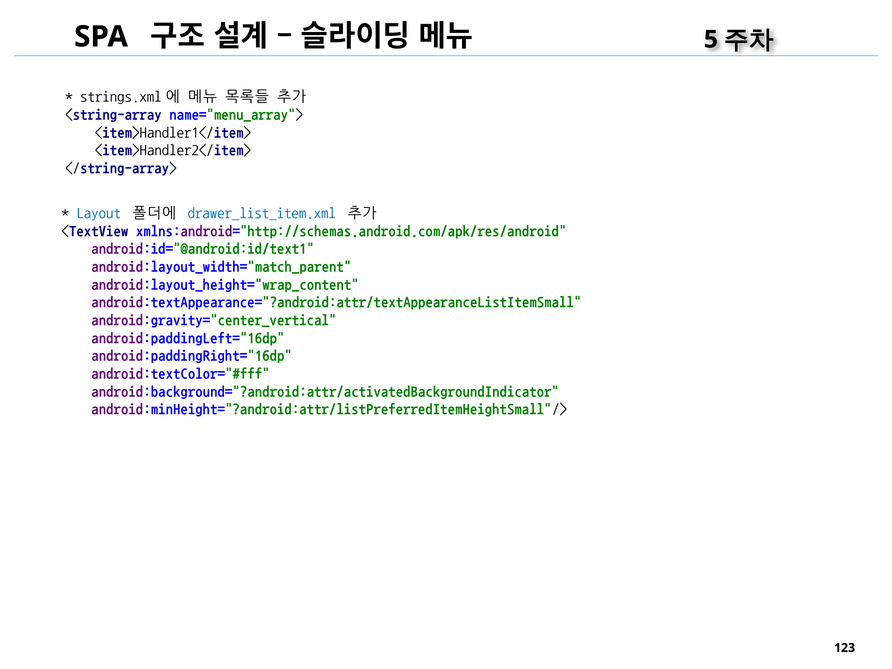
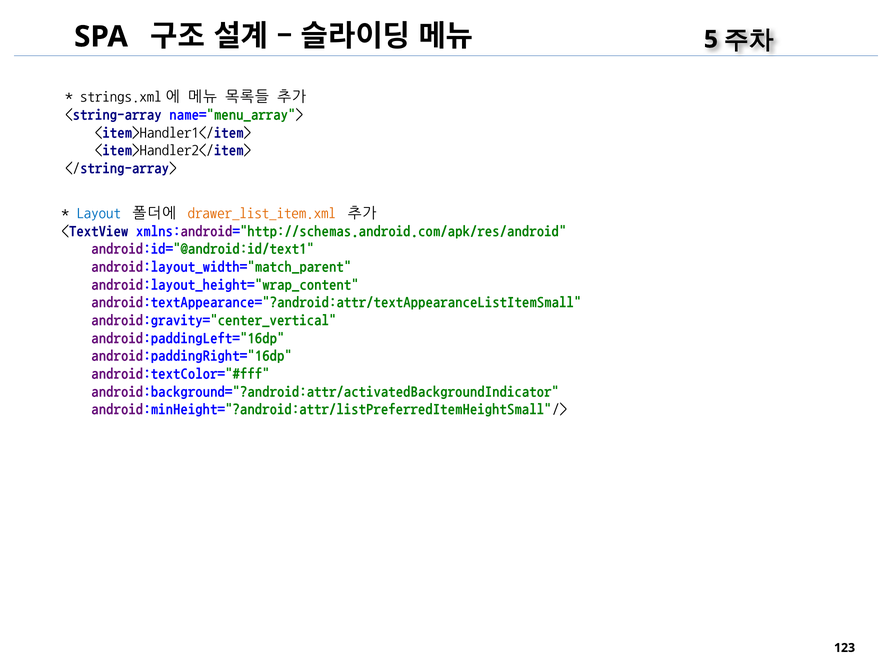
drawer_list_item.xml colour: blue -> orange (262, 213)
